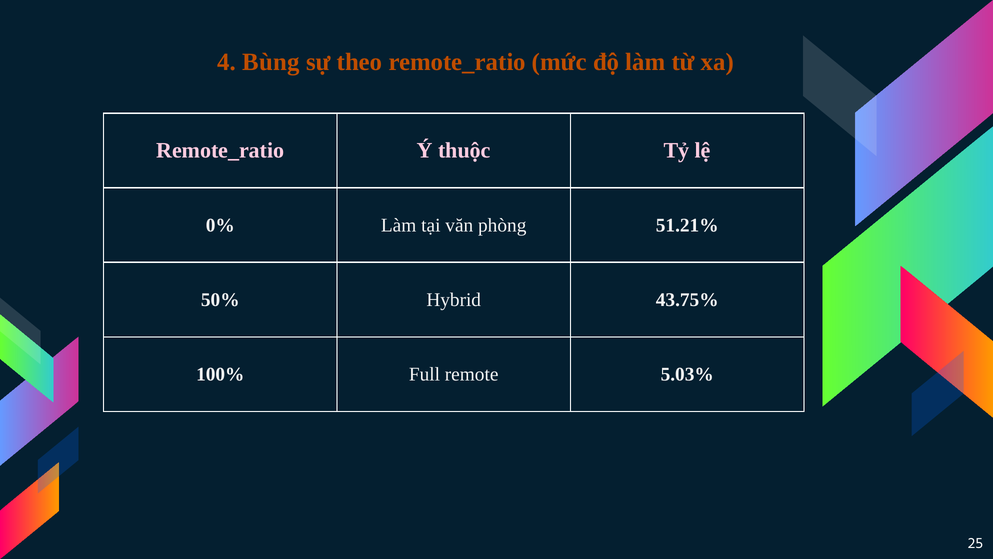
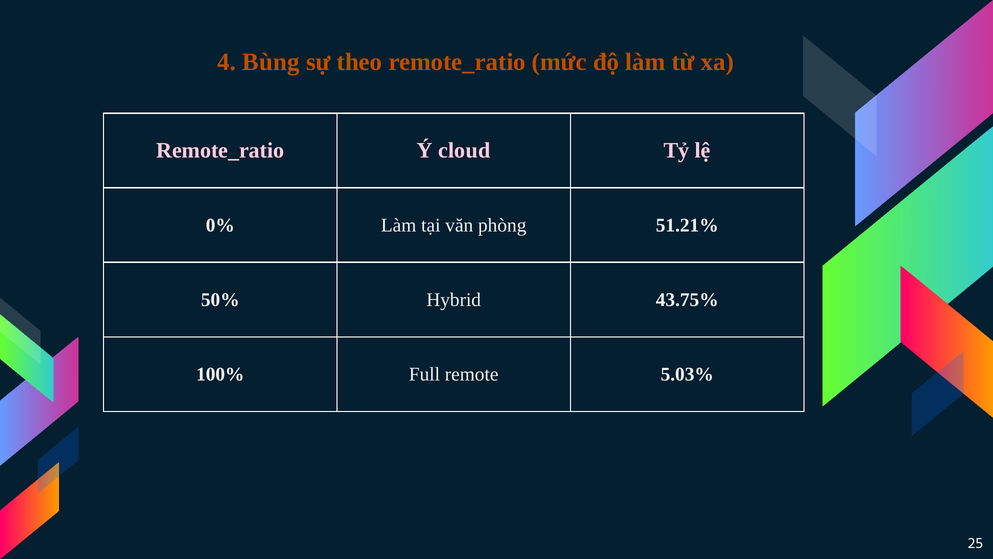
thuộc: thuộc -> cloud (464, 151)
